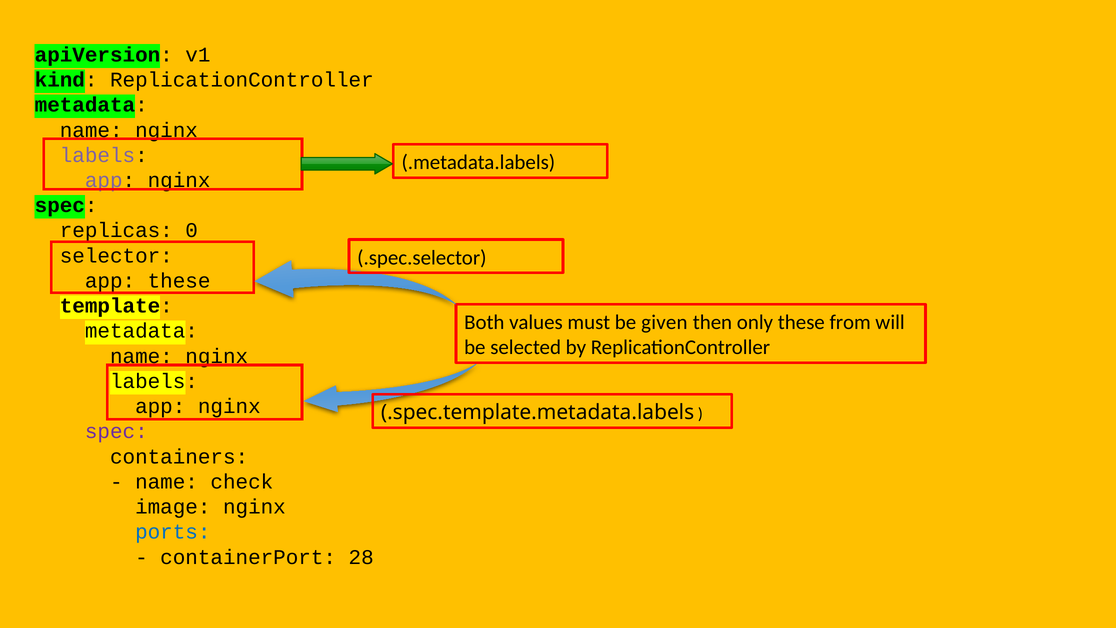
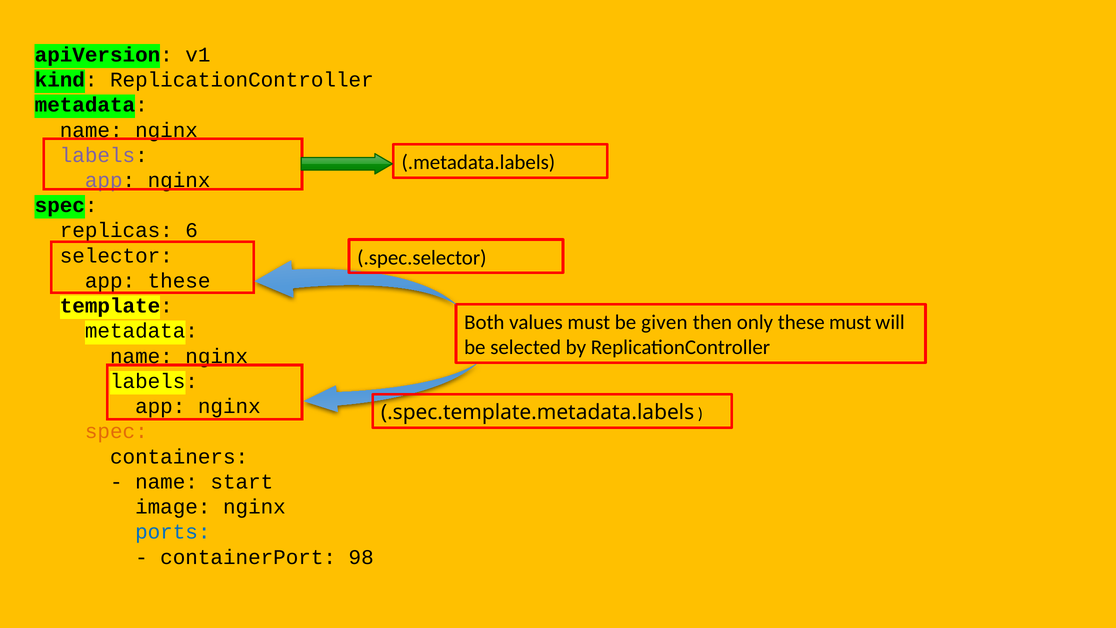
0: 0 -> 6 (192, 230)
these from: from -> must (850, 322)
spec colour: purple -> orange (116, 431)
check: check -> start (242, 482)
28: 28 -> 98 (361, 557)
